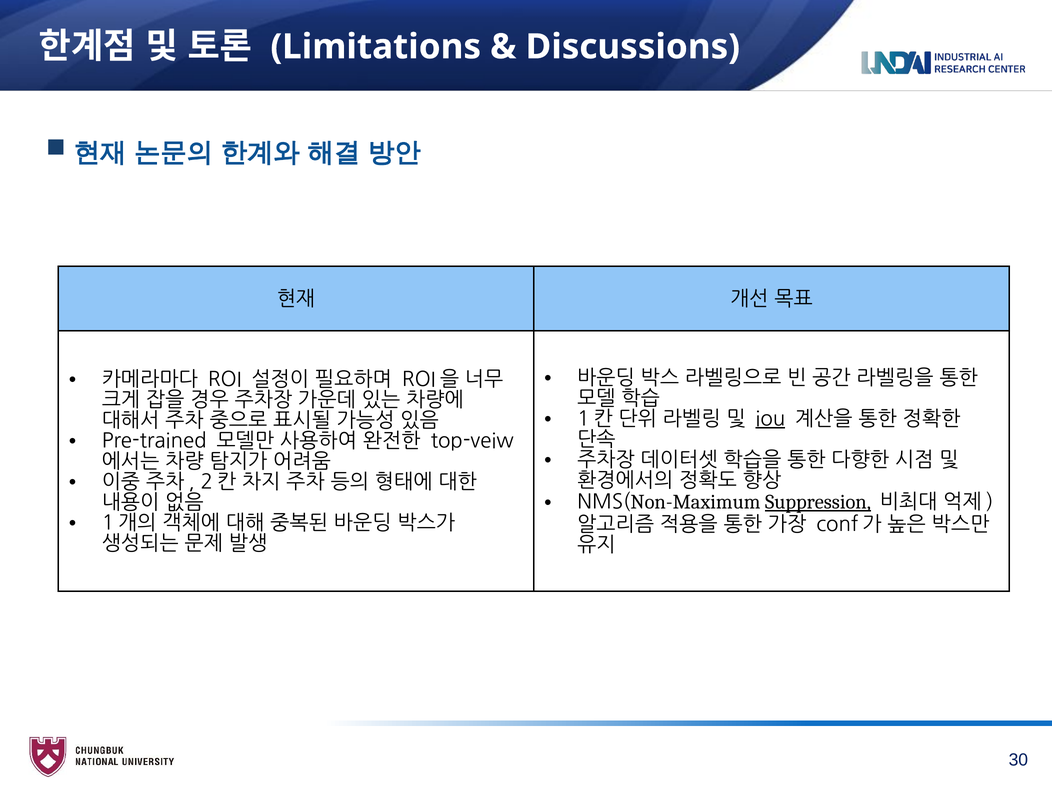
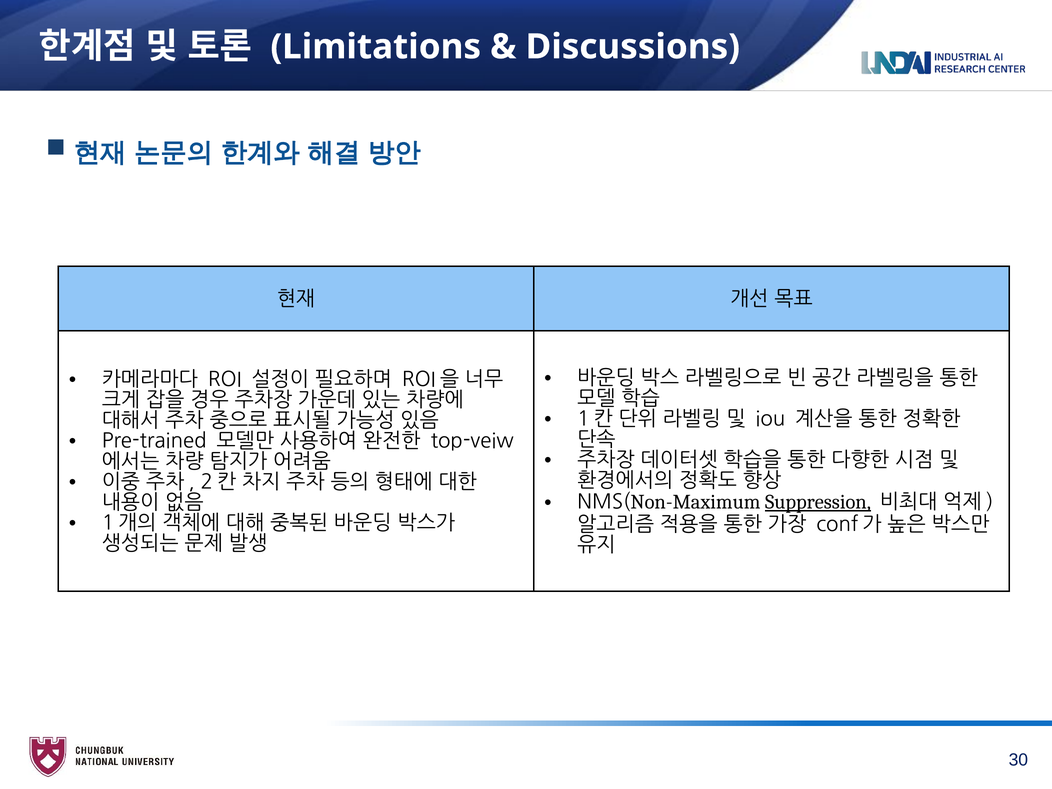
iou underline: present -> none (770, 419)
